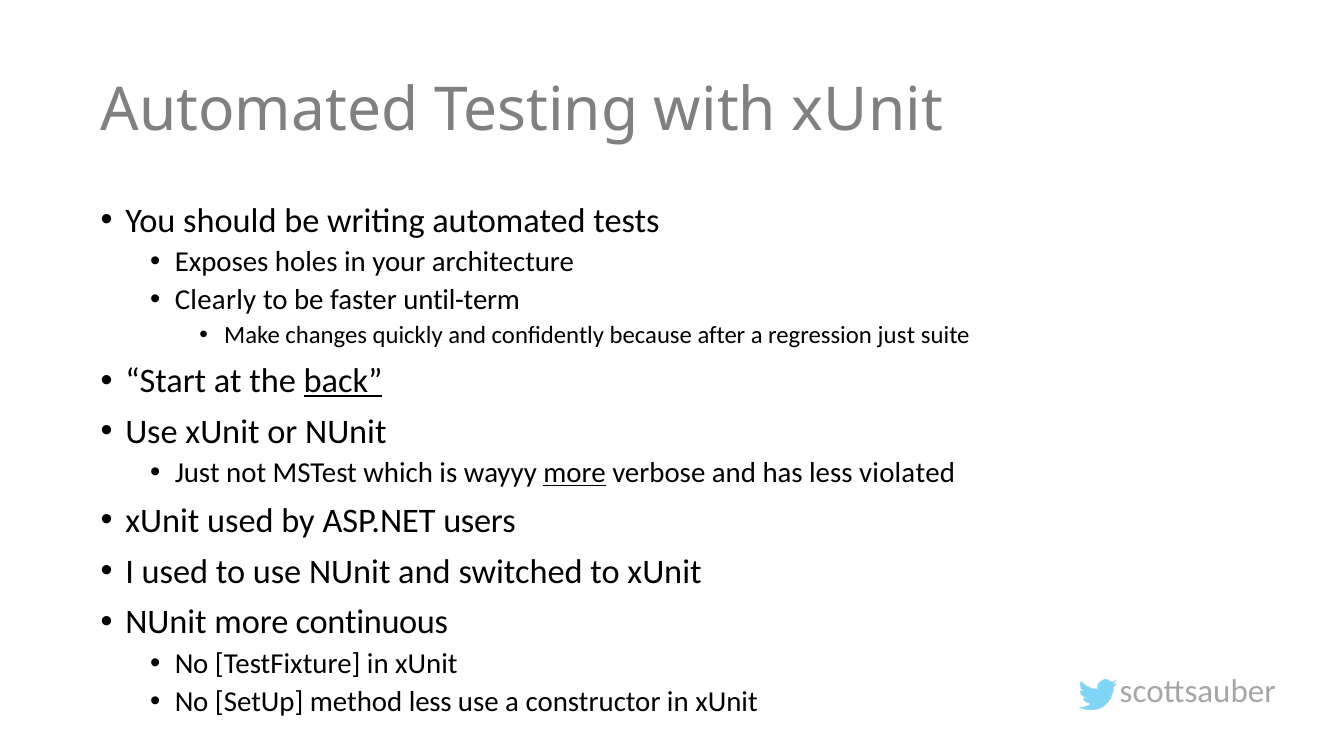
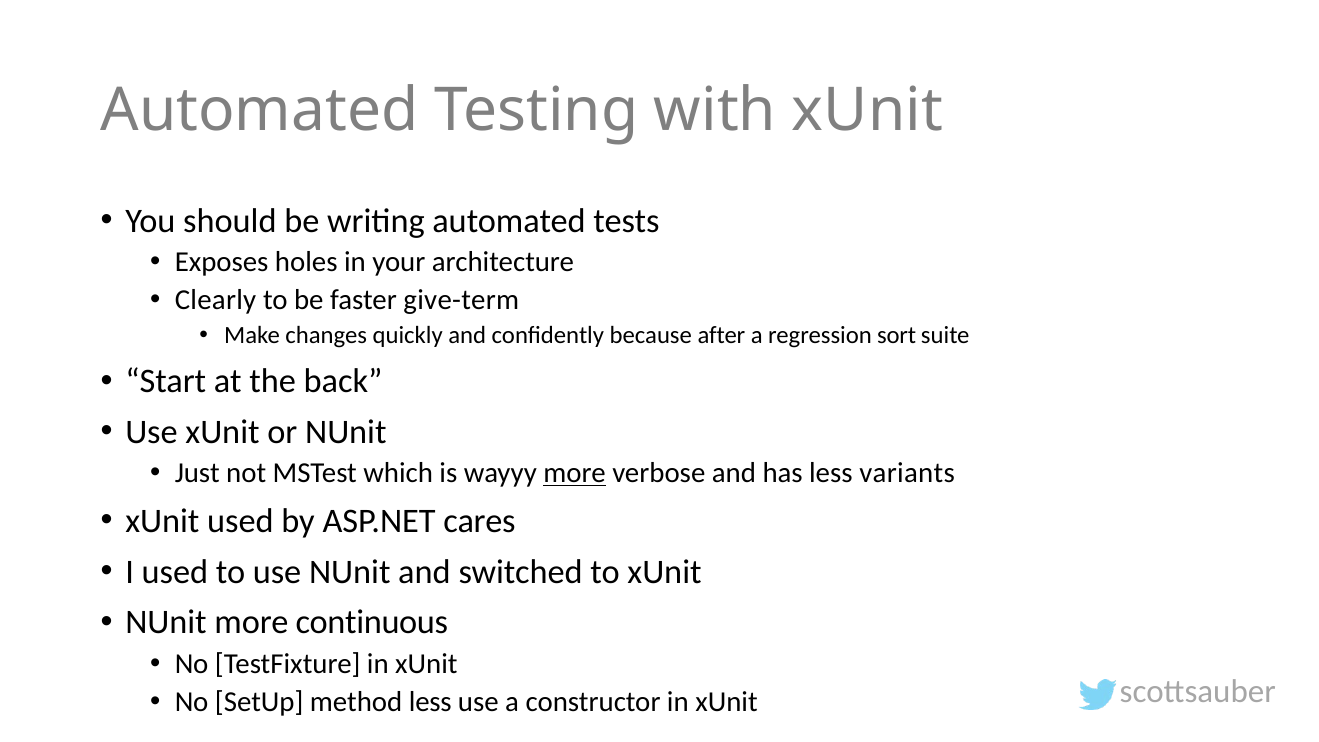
until-term: until-term -> give-term (461, 300)
regression just: just -> sort (897, 336)
back underline: present -> none (343, 381)
violated: violated -> variants (907, 473)
users: users -> cares (479, 521)
